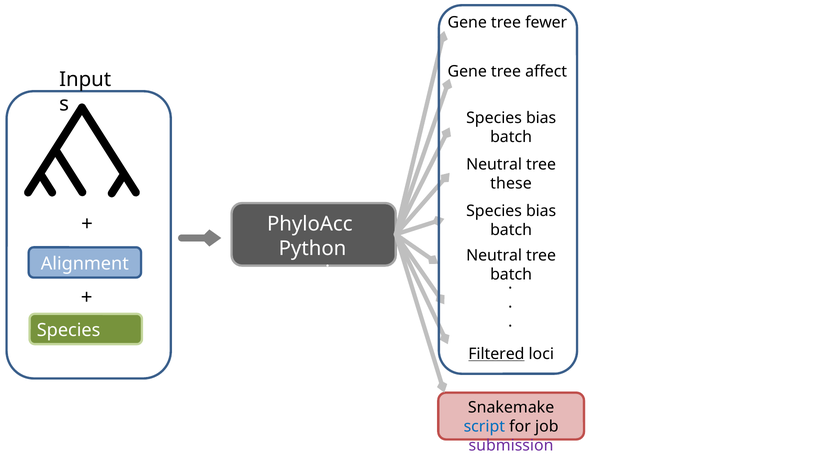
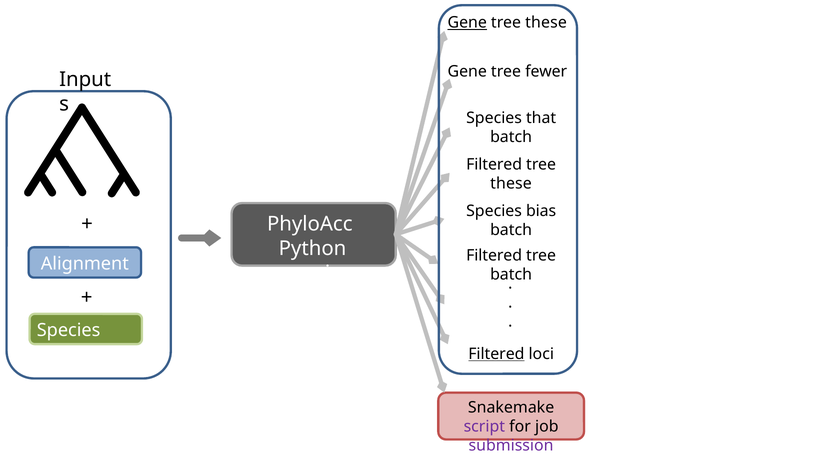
Gene underline: none -> present (467, 23)
fewer: fewer -> these (546, 23)
affect: affect -> fewer (546, 71)
bias: bias -> that (541, 118)
Neutral: Neutral -> Filtered (494, 164)
Neutral: Neutral -> Filtered (494, 255)
script colour: blue -> purple (484, 426)
